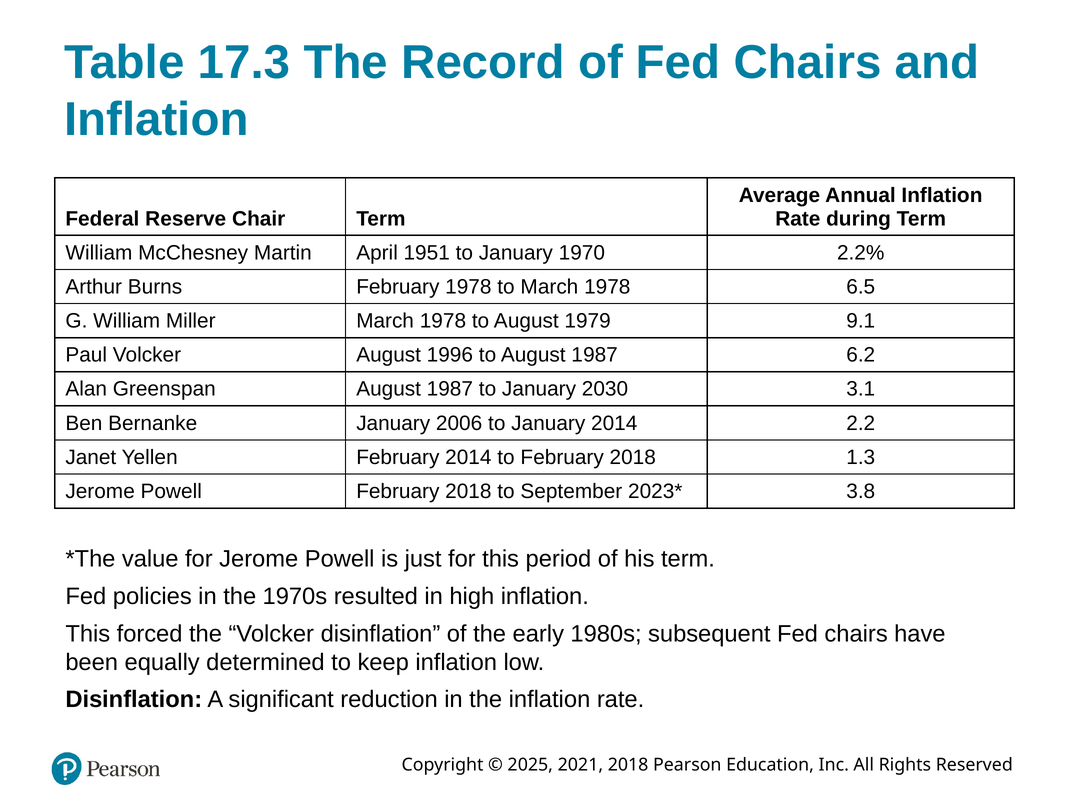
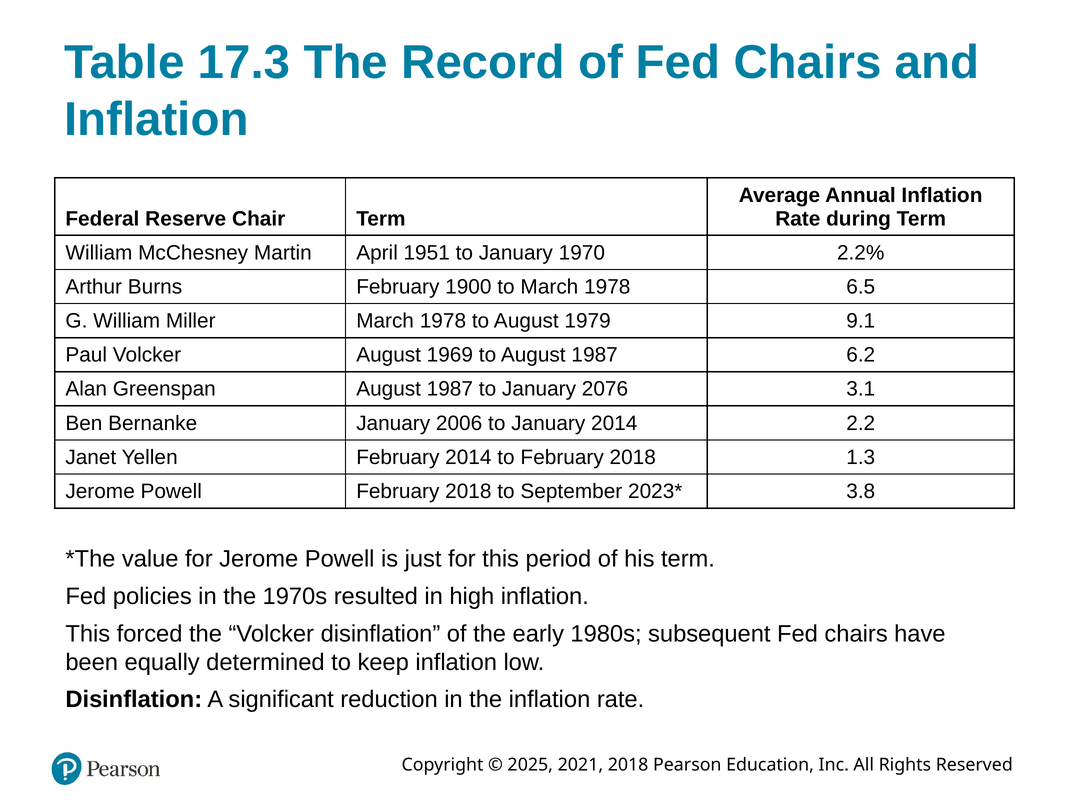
February 1978: 1978 -> 1900 (468, 287)
1996: 1996 -> 1969 (450, 355)
2030: 2030 -> 2076 (605, 389)
